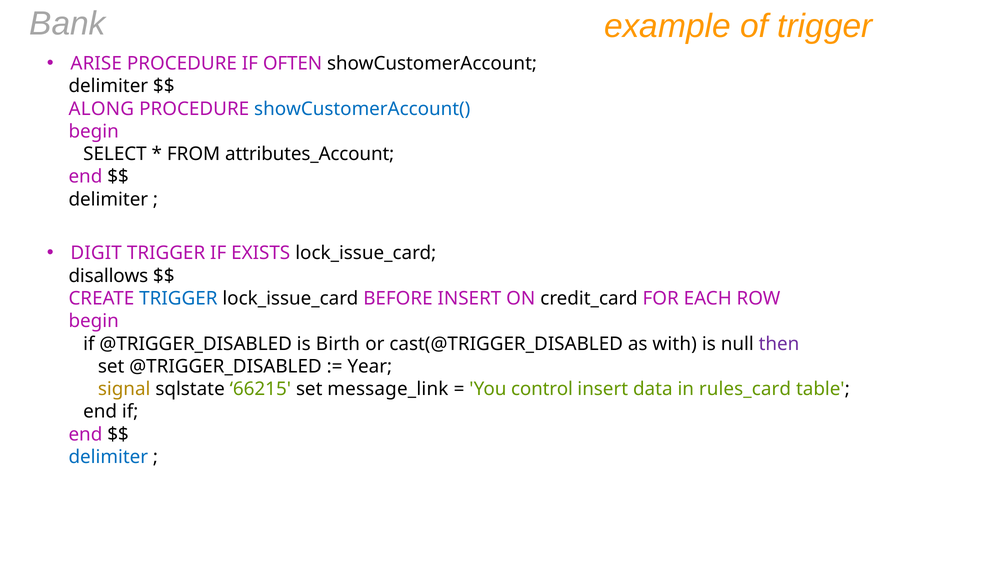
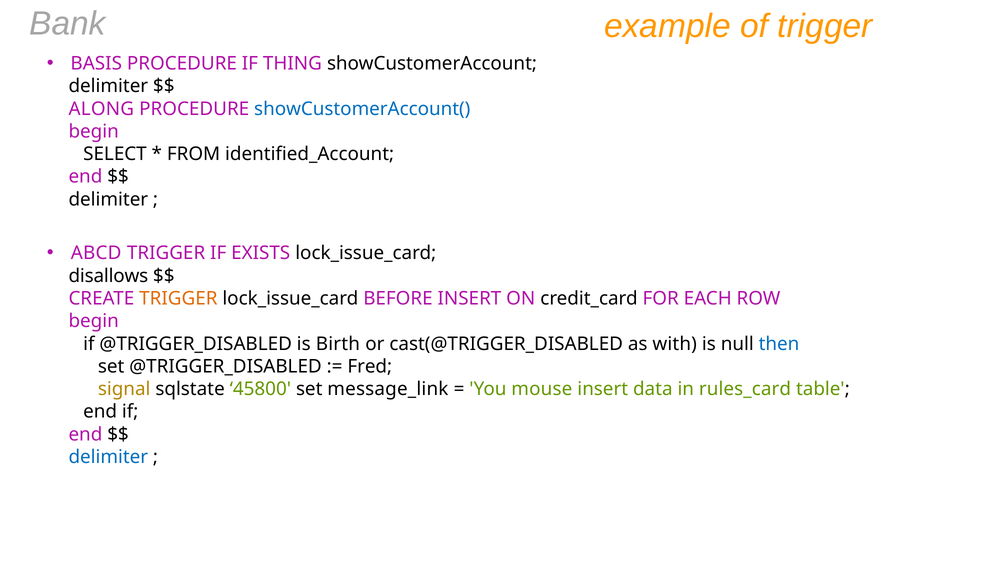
ARISE: ARISE -> BASIS (96, 64)
OFTEN: OFTEN -> THING (292, 64)
attributes_Account: attributes_Account -> identified_Account (310, 154)
DIGIT: DIGIT -> ABCD (96, 253)
TRIGGER colour: blue -> orange (178, 298)
then colour: purple -> blue (779, 344)
Year: Year -> Fred (370, 366)
66215: 66215 -> 45800 (260, 389)
control: control -> mouse (542, 389)
